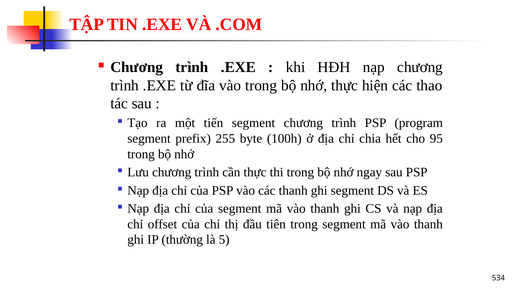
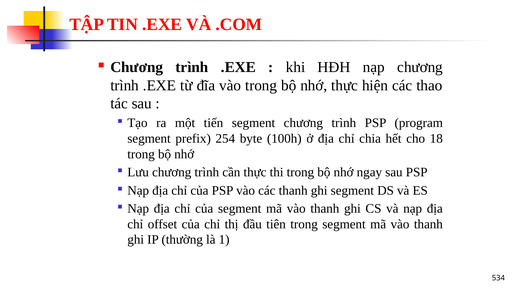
255: 255 -> 254 (225, 139)
95: 95 -> 18 (436, 139)
5: 5 -> 1 (224, 240)
